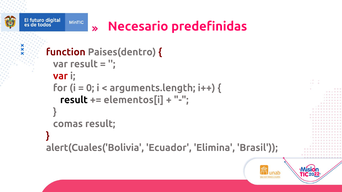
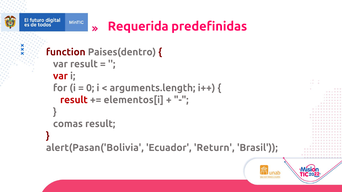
Necesario: Necesario -> Requerida (138, 26)
result colour: black -> red (74, 100)
alert(Cuales('Bolivia: alert(Cuales('Bolivia -> alert(Pasan('Bolivia (95, 148)
Elimina: Elimina -> Return (214, 148)
